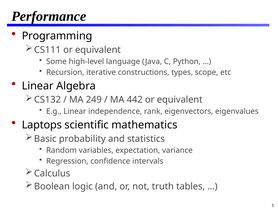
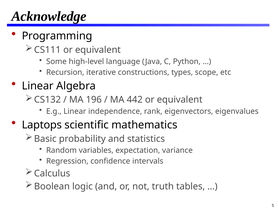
Performance: Performance -> Acknowledge (49, 16)
249: 249 -> 196 (94, 99)
